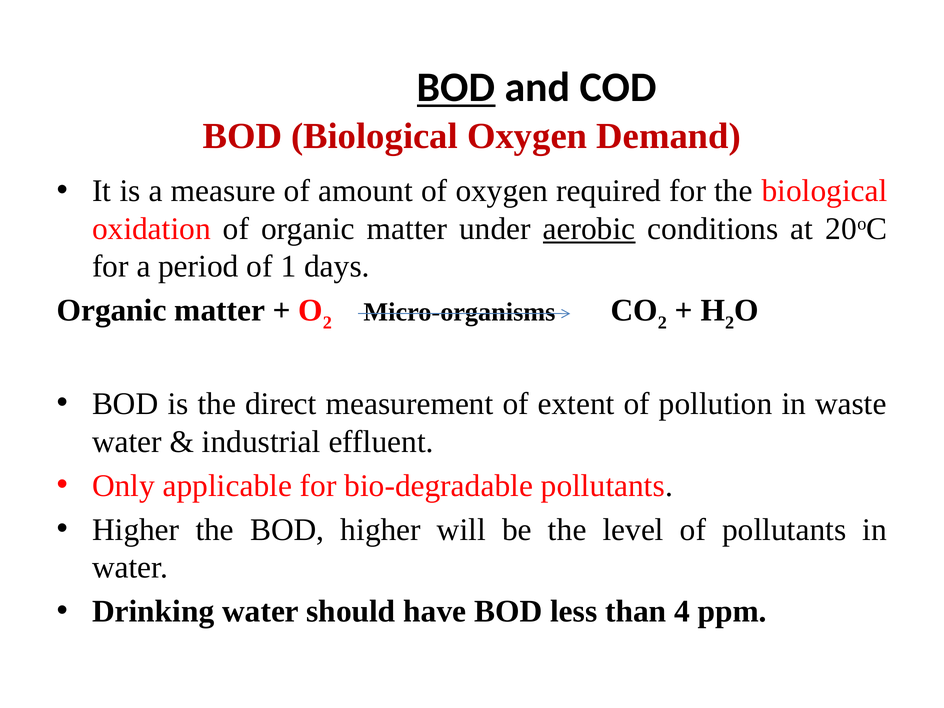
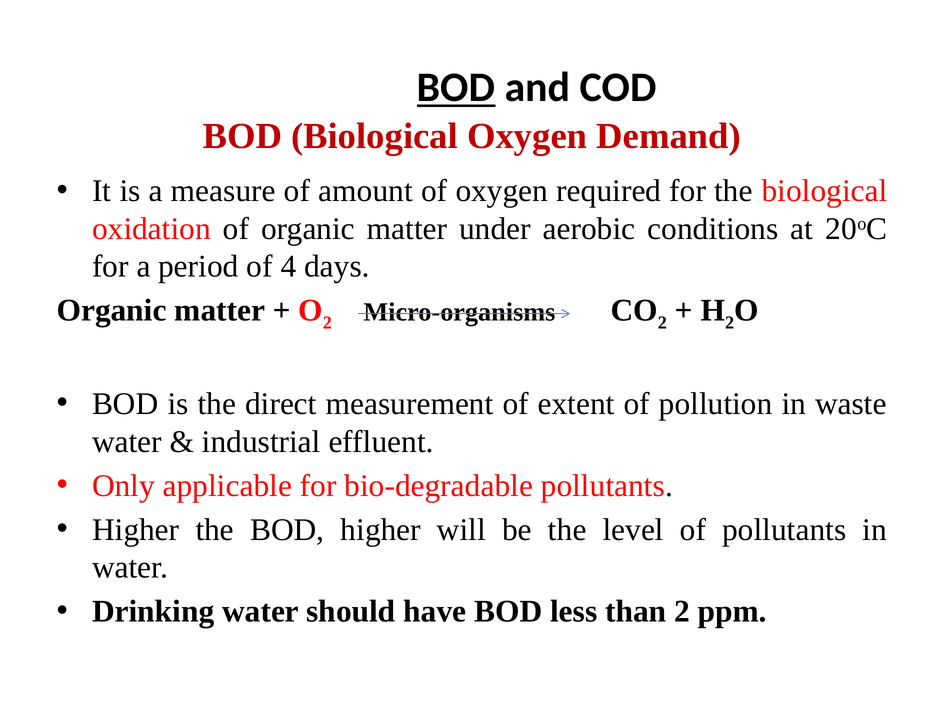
aerobic underline: present -> none (589, 229)
1: 1 -> 4 (288, 267)
than 4: 4 -> 2 (682, 611)
